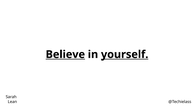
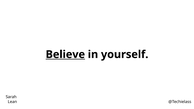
yourself underline: present -> none (125, 54)
